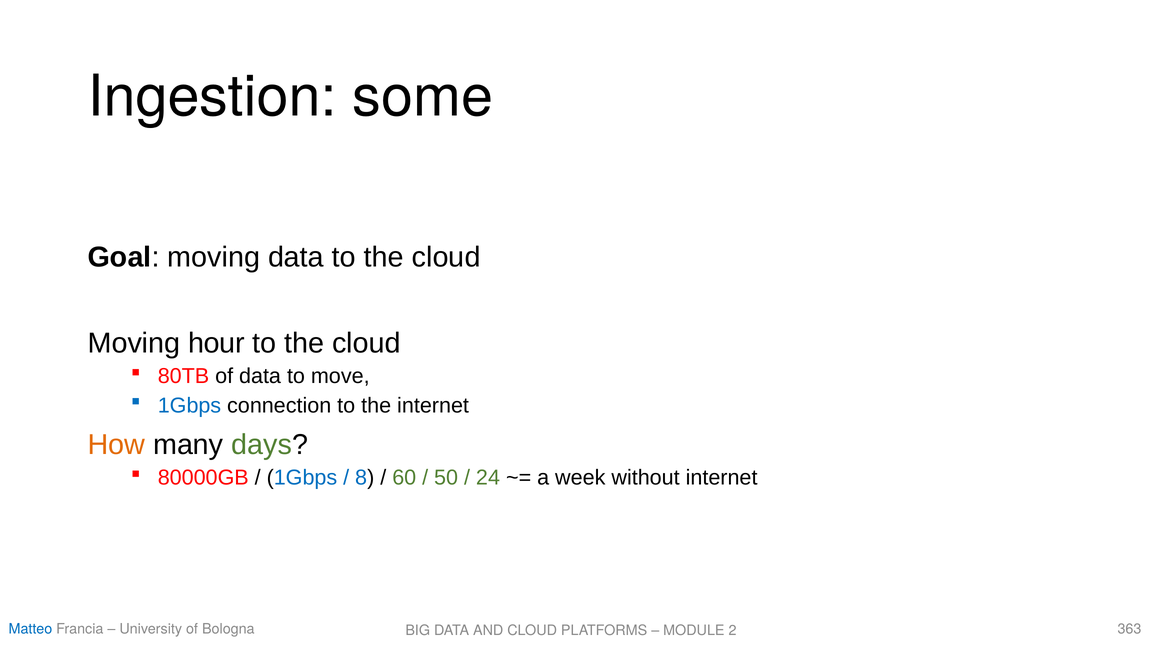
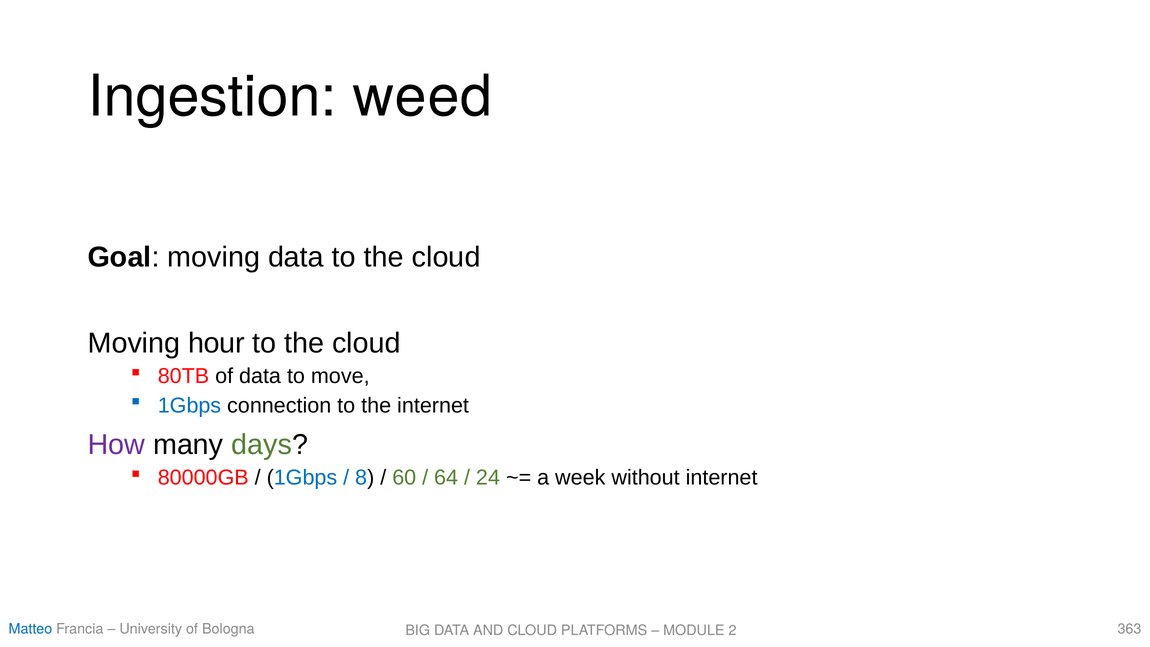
some: some -> weed (422, 97)
How colour: orange -> purple (116, 445)
50: 50 -> 64 (446, 478)
